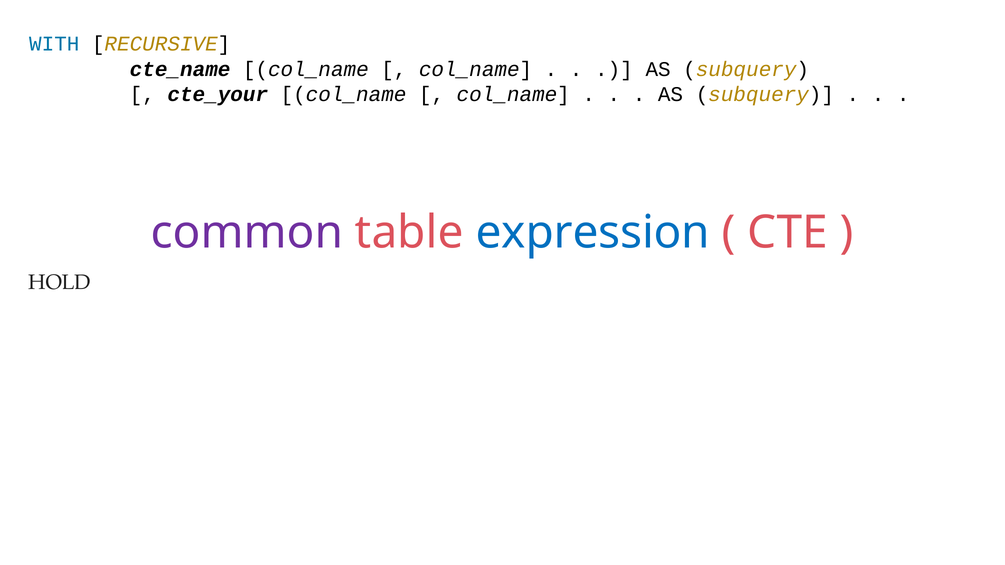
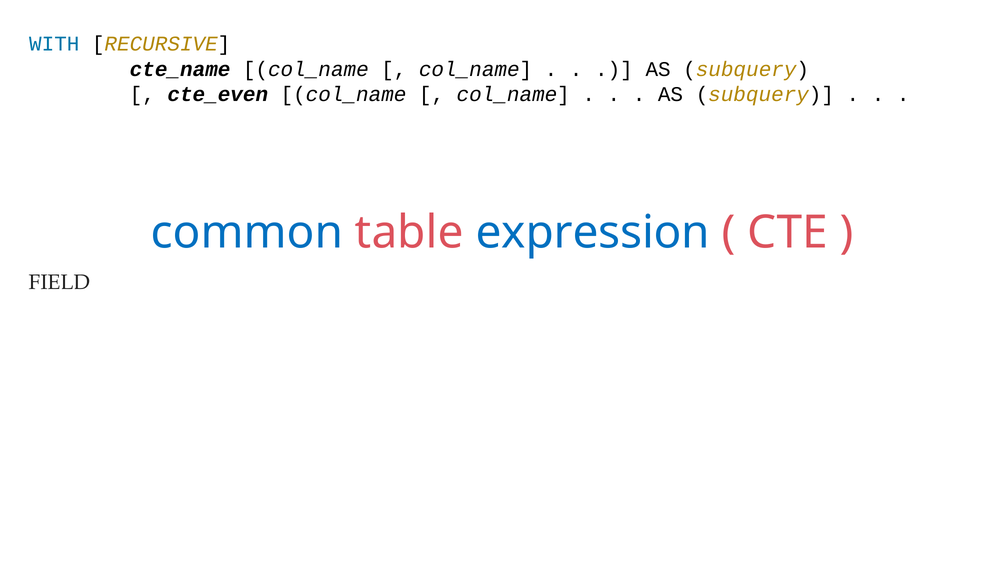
cte_your: cte_your -> cte_even (218, 94)
common colour: purple -> blue (247, 232)
HOLD: HOLD -> FIELD (59, 283)
